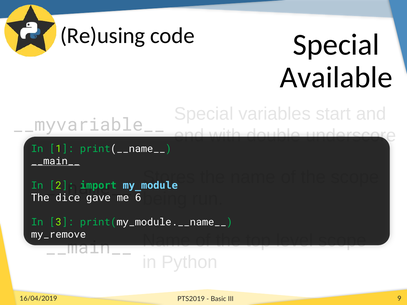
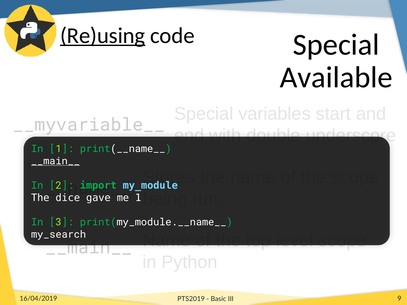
Re)using underline: none -> present (103, 36)
6: 6 -> 1 (138, 198)
my_remove: my_remove -> my_search (59, 235)
